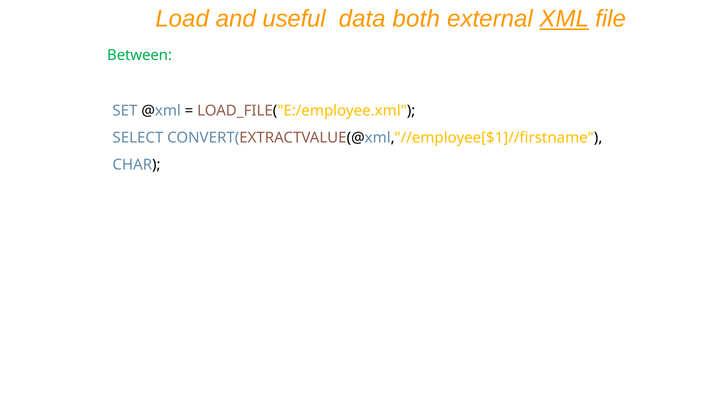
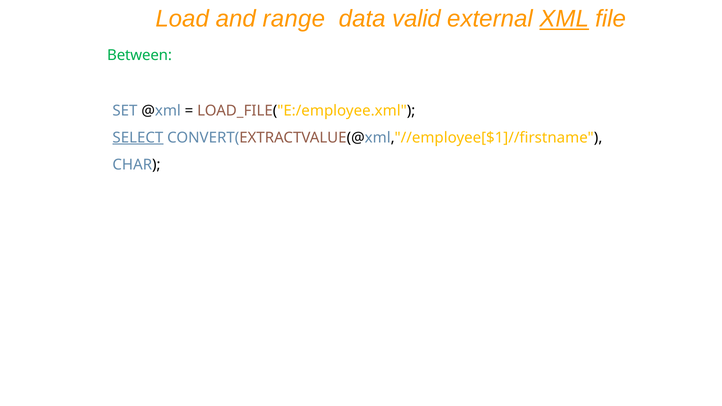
useful: useful -> range (294, 19)
both: both -> valid (416, 19)
SELECT underline: none -> present (138, 138)
